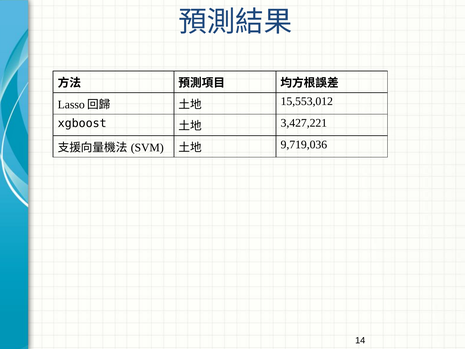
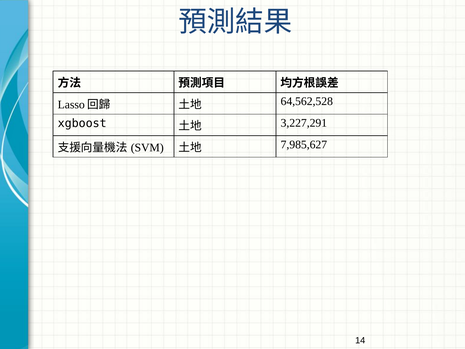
15,553,012: 15,553,012 -> 64,562,528 (307, 101)
3,427,221: 3,427,221 -> 3,227,291 (304, 123)
9,719,036: 9,719,036 -> 7,985,627 (304, 144)
